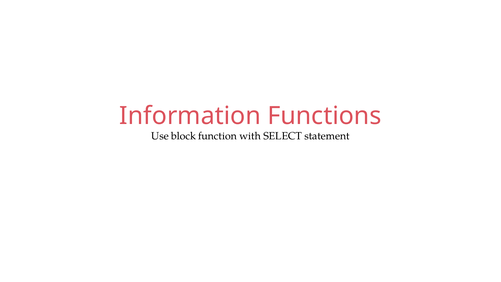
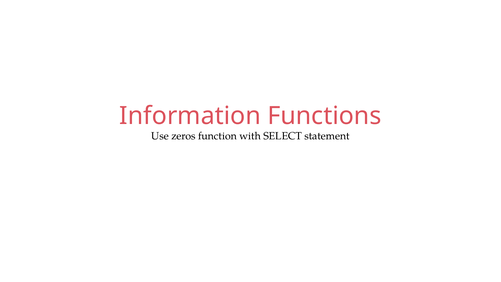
block: block -> zeros (184, 136)
